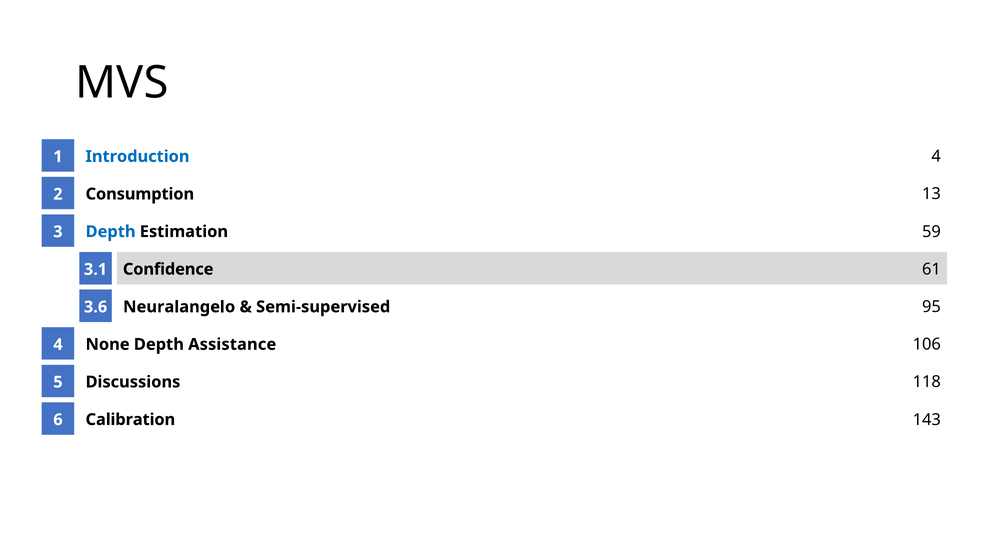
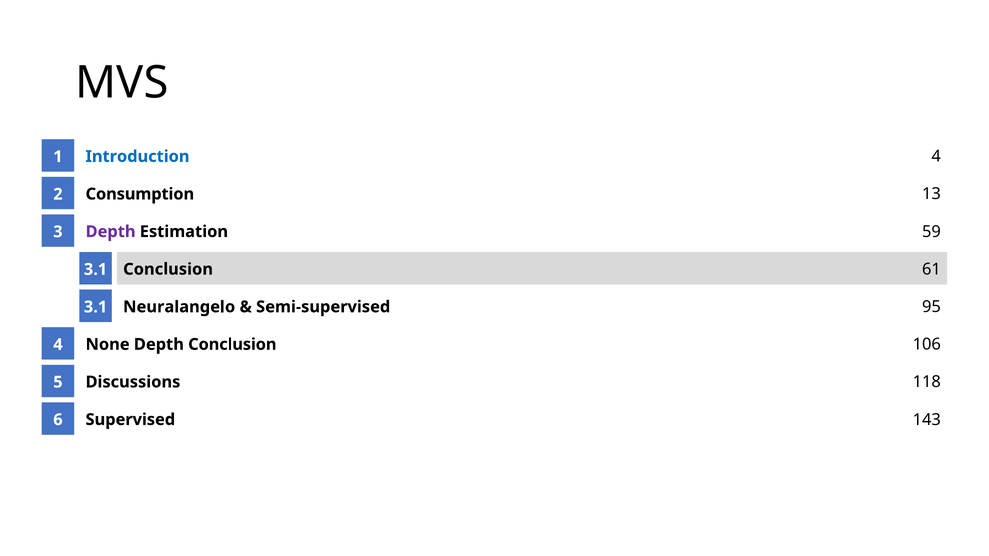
Depth colour: blue -> purple (111, 232)
Confidence: Confidence -> Conclusion (168, 269)
3.6: 3.6 -> 3.1 (96, 307)
Depth Assistance: Assistance -> Conclusion (232, 345)
Calibration: Calibration -> Supervised (130, 420)
